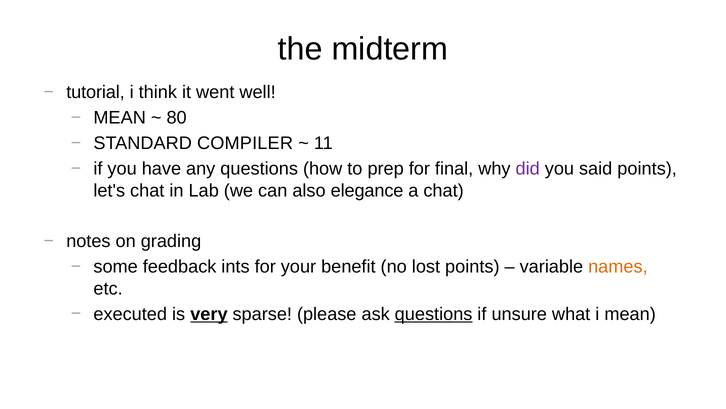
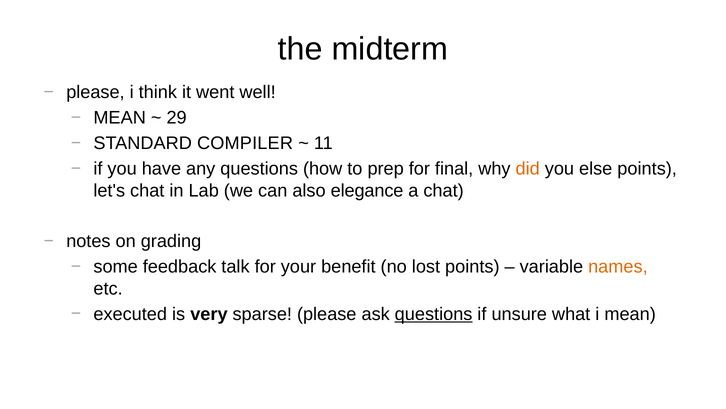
tutorial: tutorial -> please (95, 92)
80: 80 -> 29 (177, 118)
did colour: purple -> orange (528, 169)
said: said -> else (596, 169)
ints: ints -> talk (235, 267)
very underline: present -> none (209, 314)
